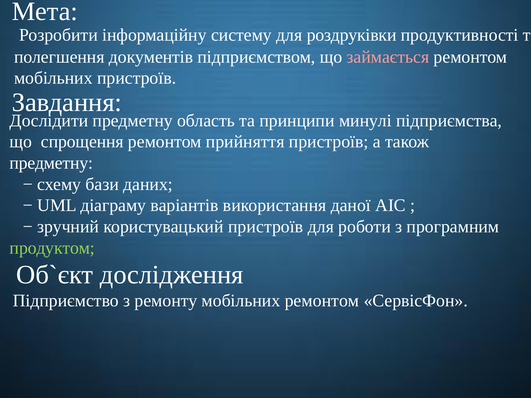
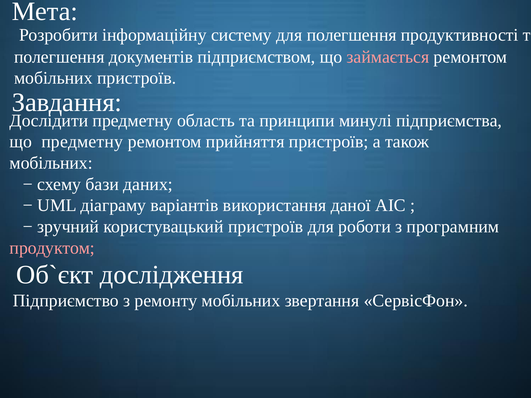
для роздруківки: роздруківки -> полегшення (352, 35)
що спрощення: спрощення -> предметну (82, 142)
предметну: предметну -> мобільних (51, 163)
продуктом colour: light green -> pink (52, 248)
мобільних ремонтом: ремонтом -> звертання (322, 301)
